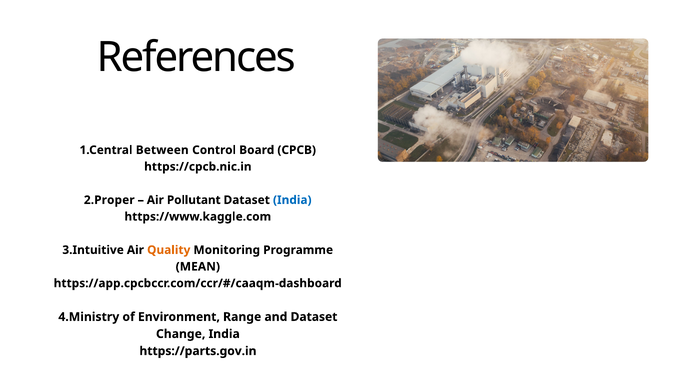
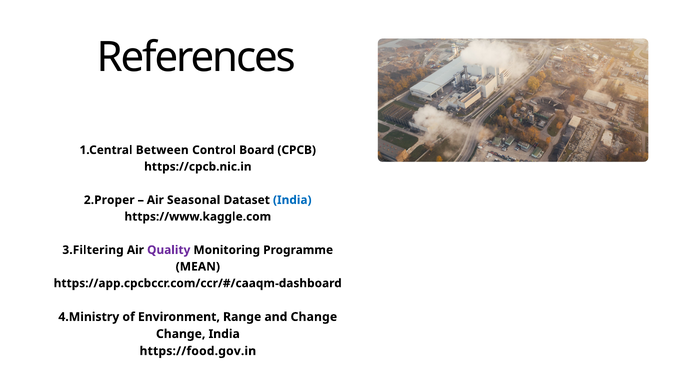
Pollutant: Pollutant -> Seasonal (194, 200)
3.Intuitive: 3.Intuitive -> 3.Filtering (93, 250)
Quality colour: orange -> purple (169, 250)
and Dataset: Dataset -> Change (314, 317)
https://parts.gov.in: https://parts.gov.in -> https://food.gov.in (198, 351)
